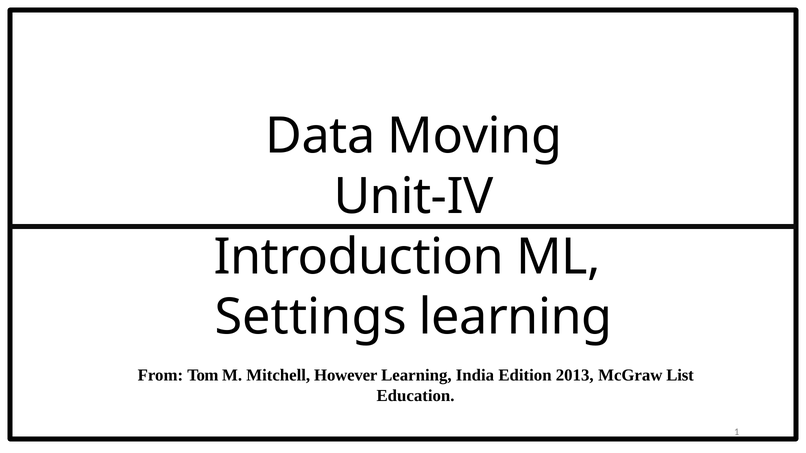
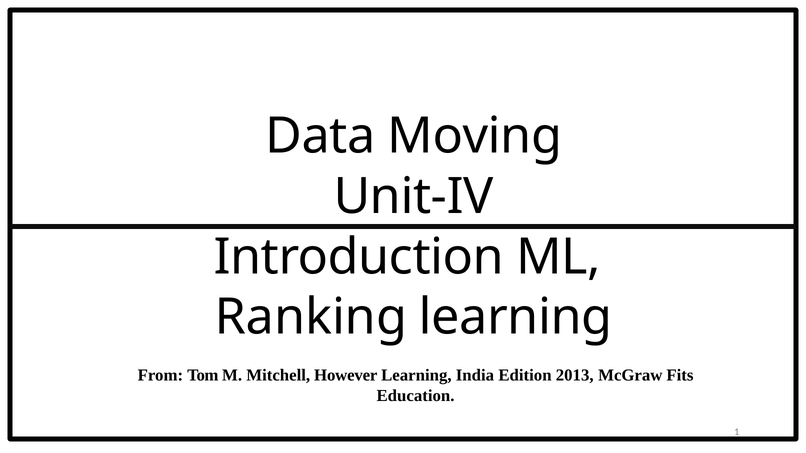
Settings: Settings -> Ranking (311, 318)
List: List -> Fits (680, 376)
